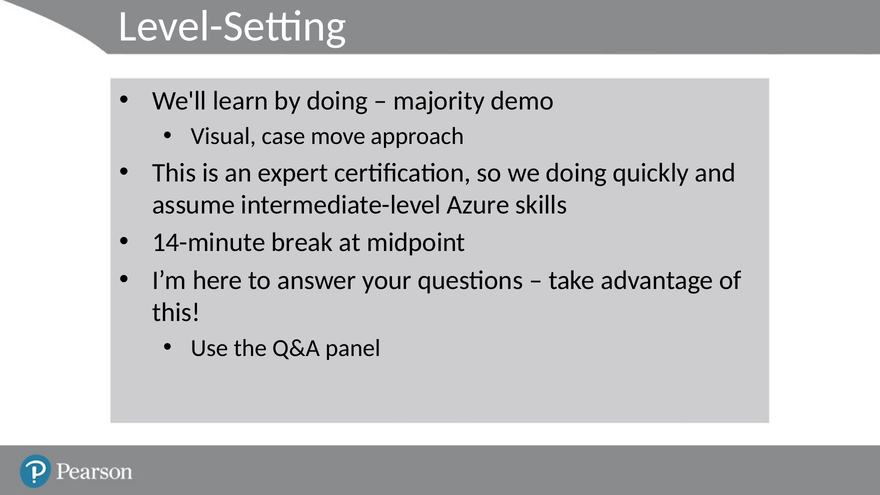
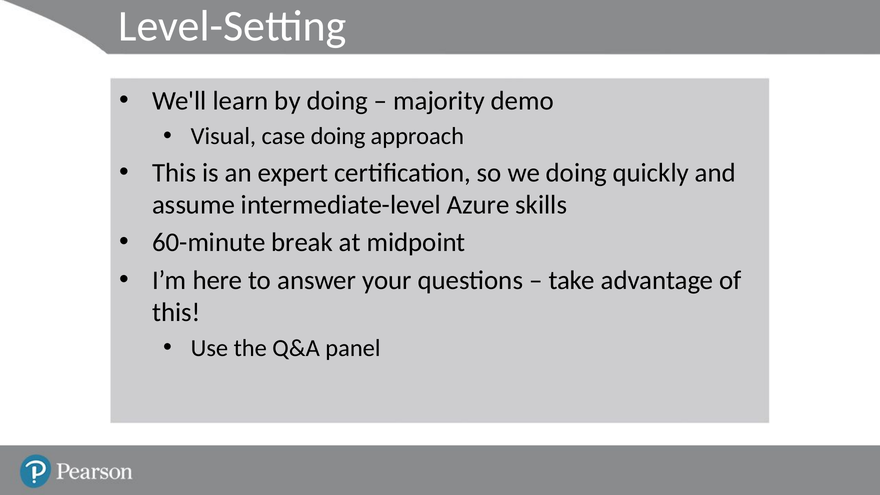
case move: move -> doing (338, 136)
14-minute: 14-minute -> 60-minute (209, 243)
